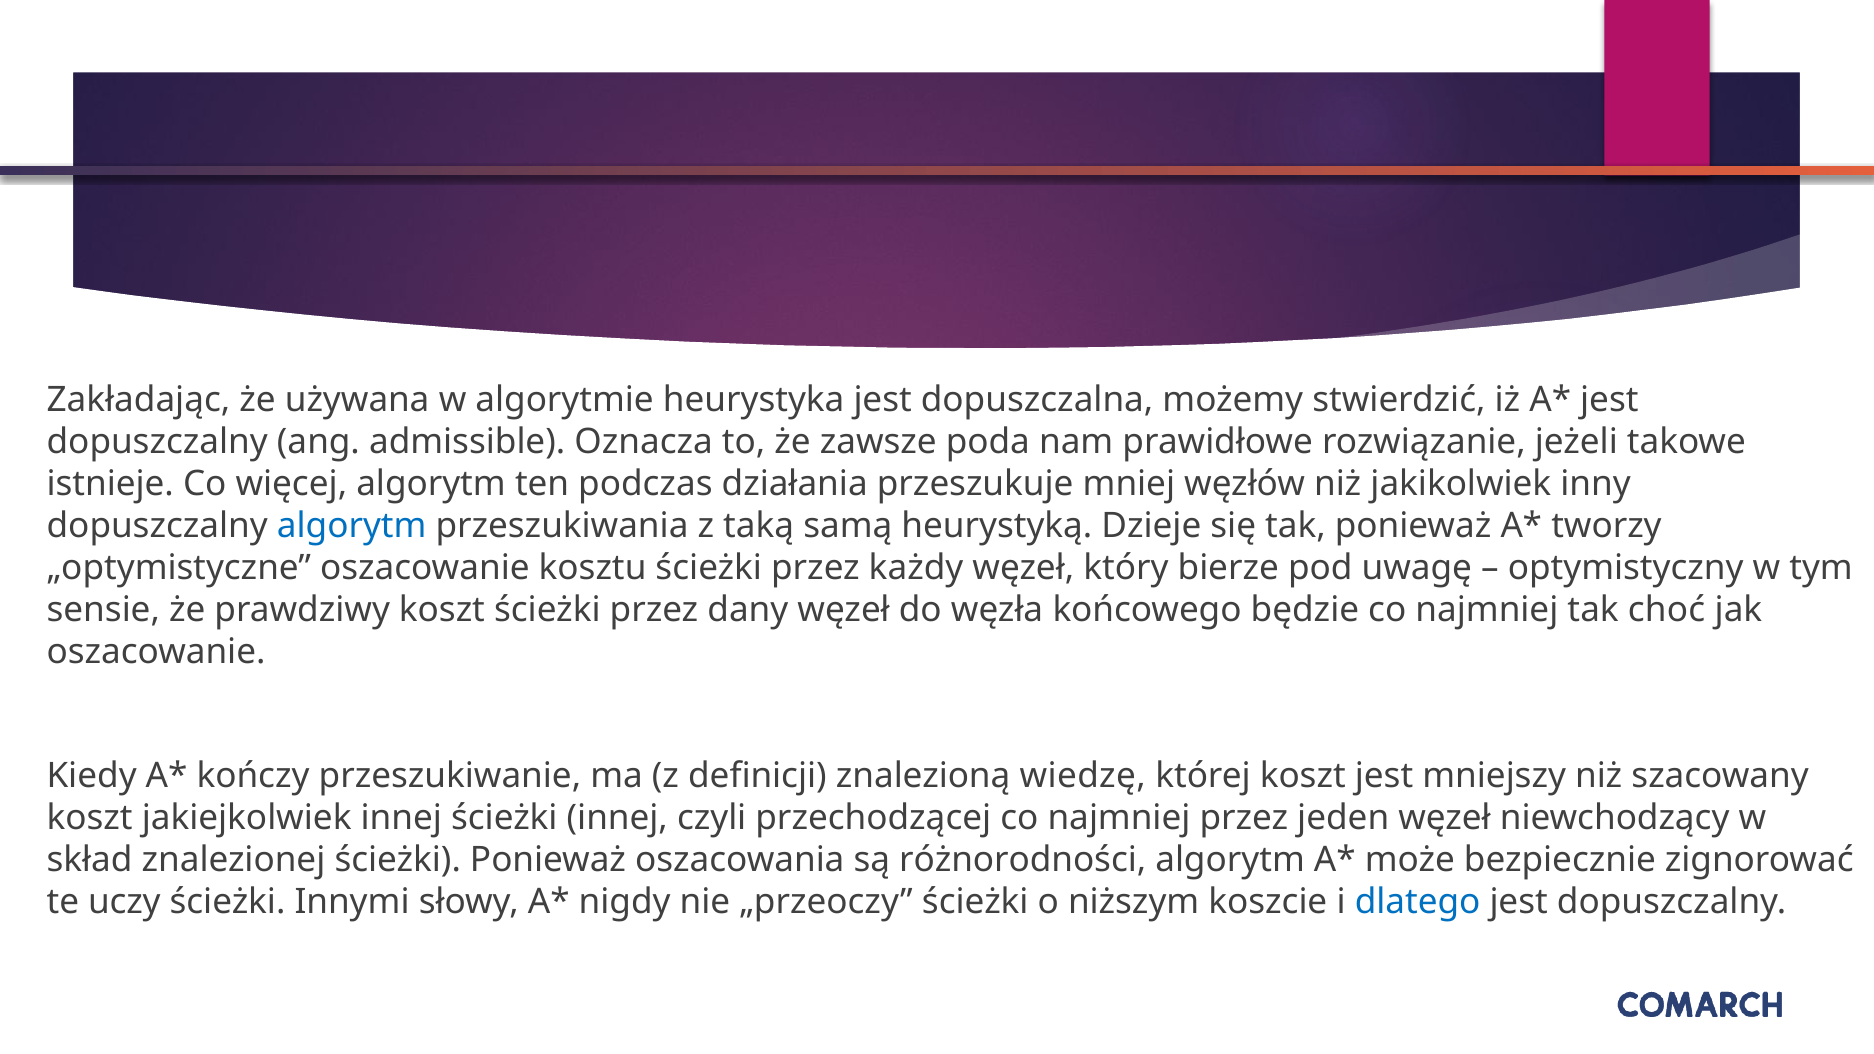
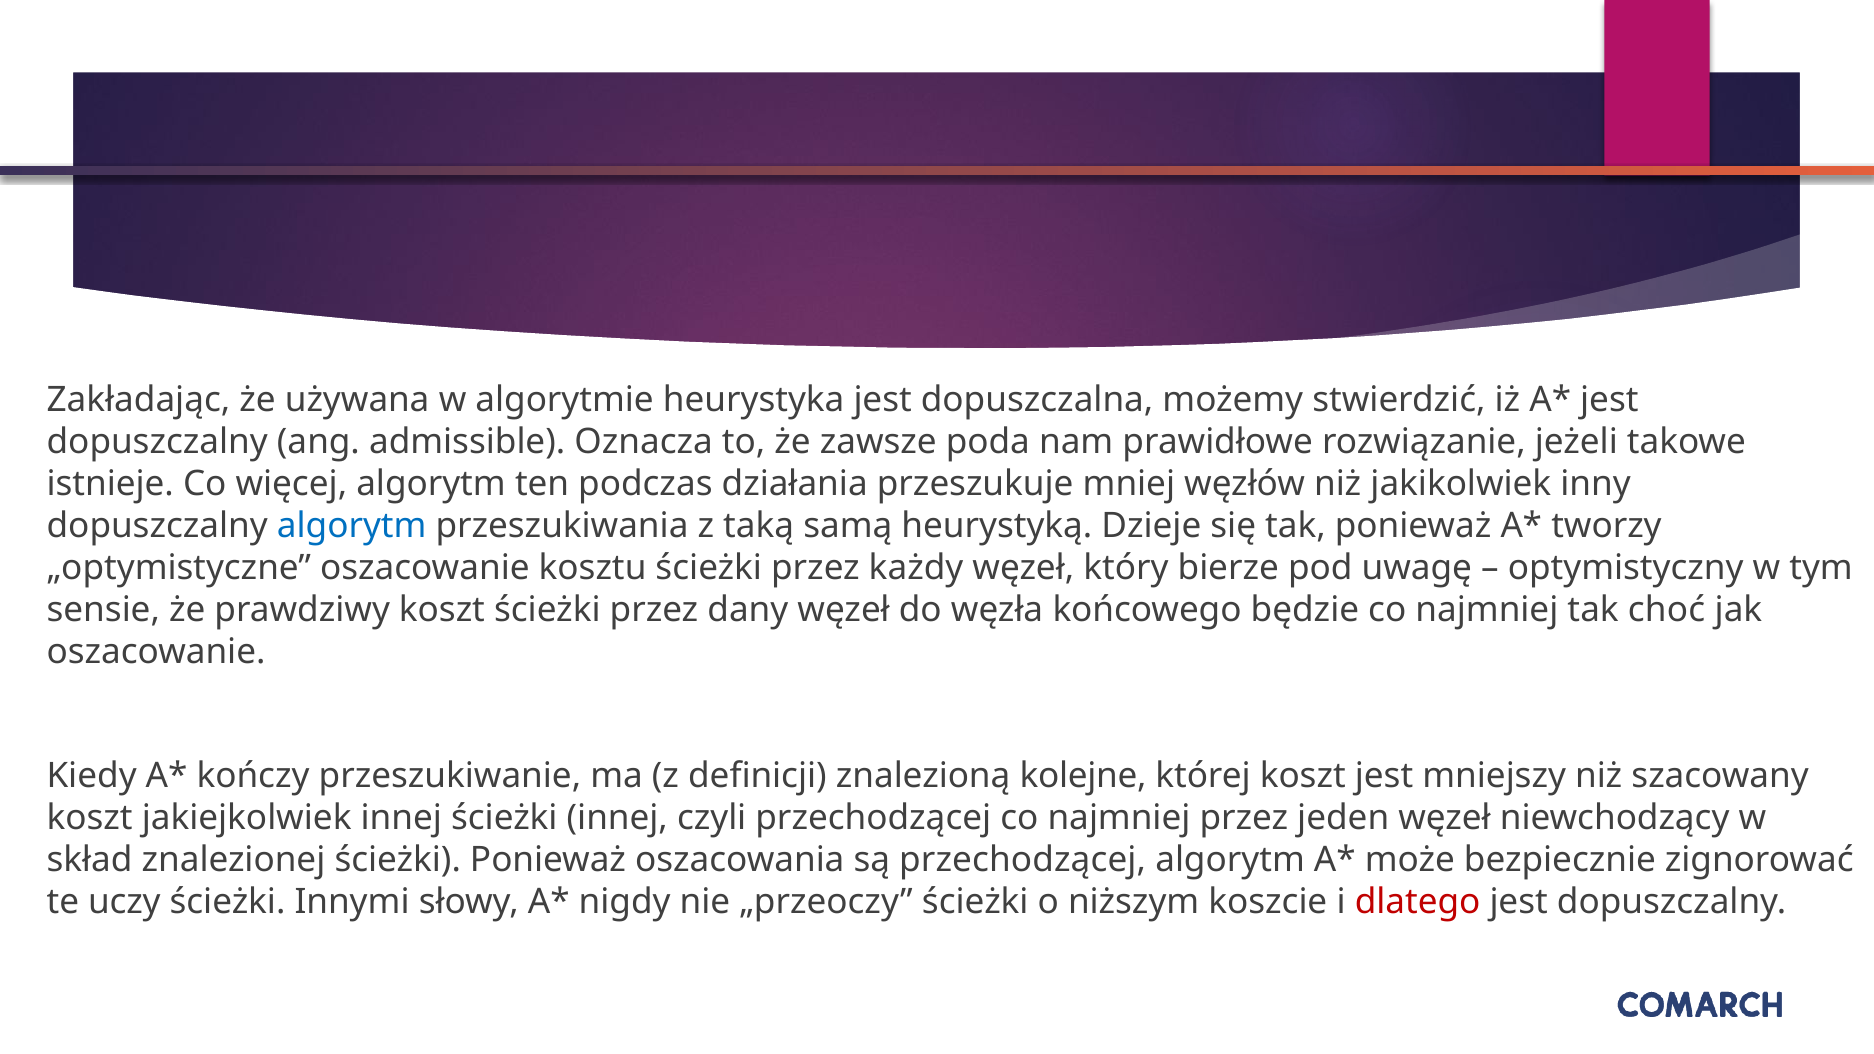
wiedzę: wiedzę -> kolejne (1083, 776)
są różnorodności: różnorodności -> przechodzącej (1023, 860)
dlatego colour: blue -> red (1418, 902)
